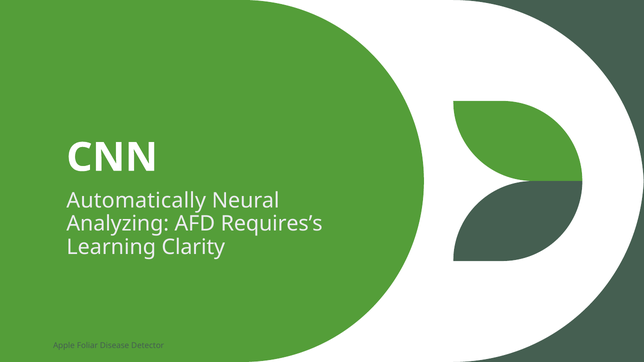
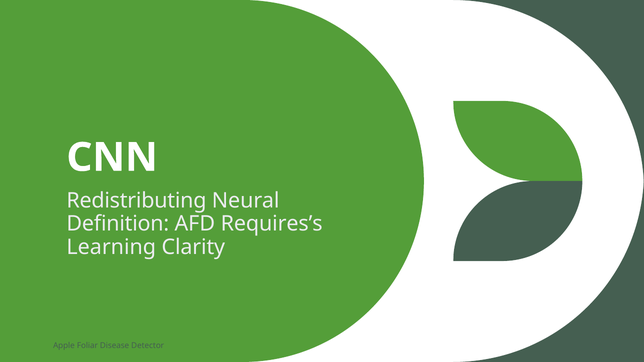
Automatically: Automatically -> Redistributing (136, 201)
Analyzing: Analyzing -> Definition (118, 224)
